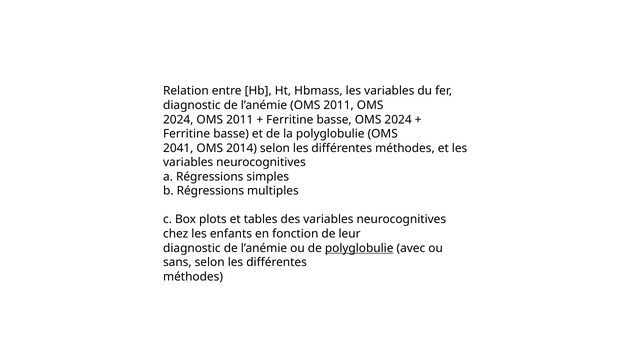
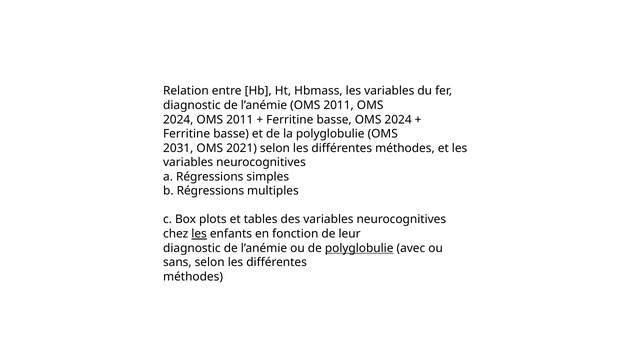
2041: 2041 -> 2031 (178, 148)
2014: 2014 -> 2021 (242, 148)
les underline: none -> present (199, 234)
